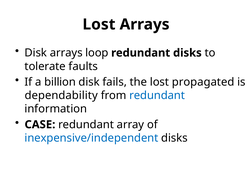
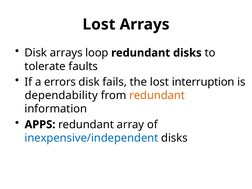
billion: billion -> errors (60, 82)
propagated: propagated -> interruption (203, 82)
redundant colour: blue -> orange (157, 95)
CASE: CASE -> APPS (40, 125)
